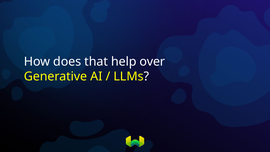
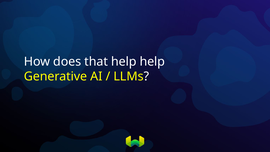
help over: over -> help (152, 62)
